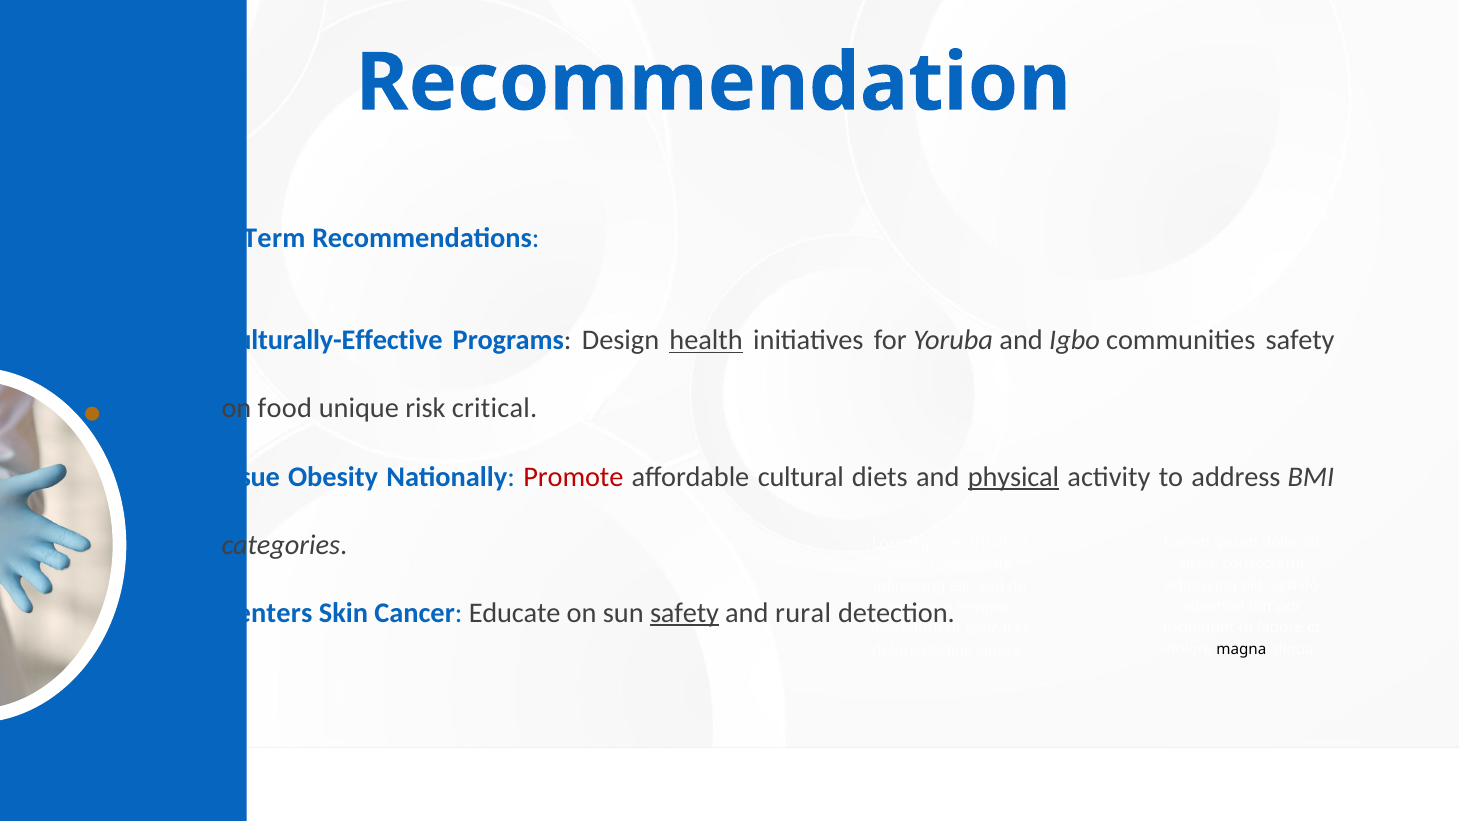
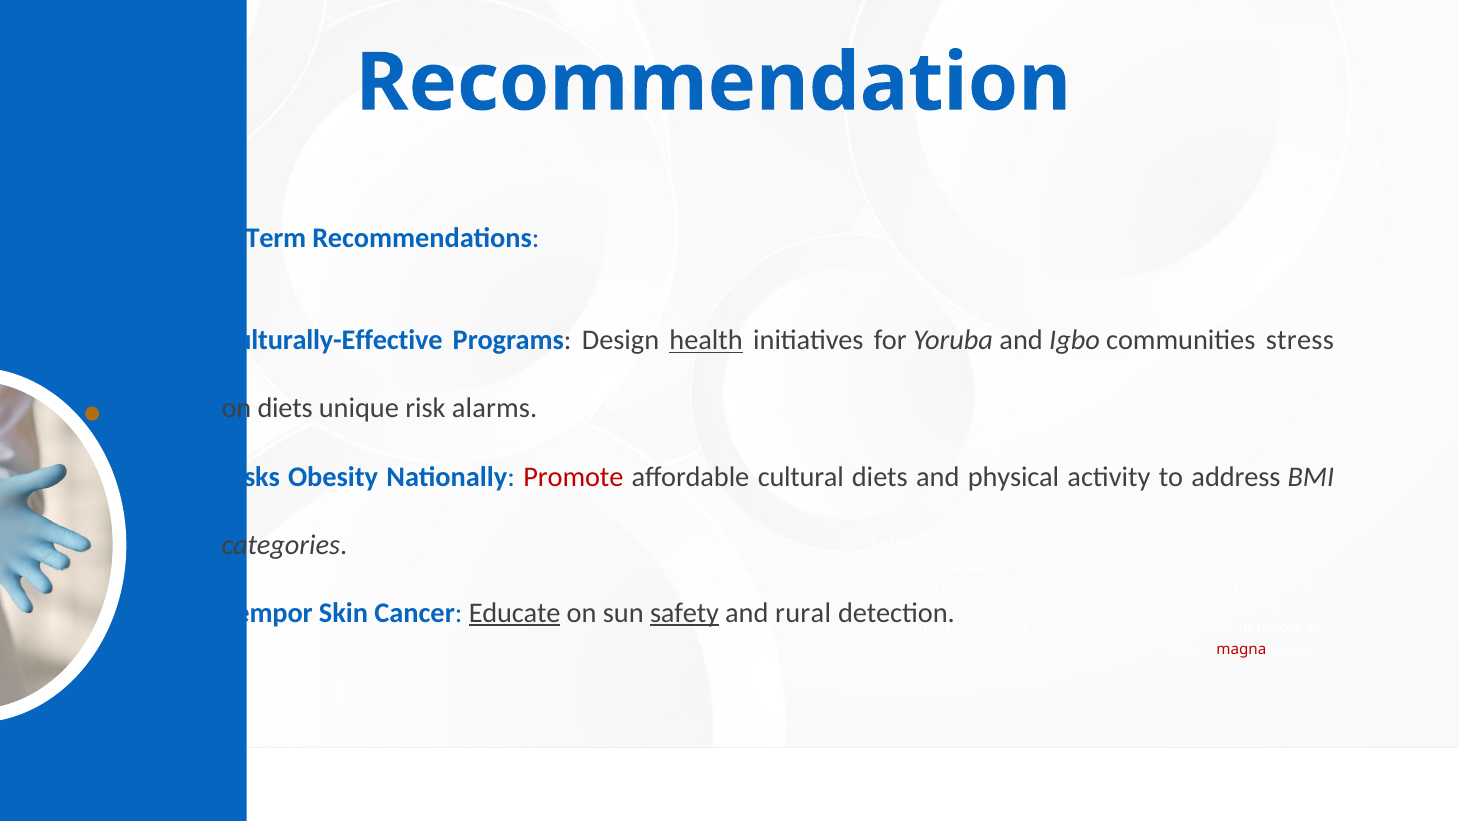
Into-Term: Into-Term -> Care-Term (246, 238)
communities safety: safety -> stress (1300, 340)
on food: food -> diets (285, 408)
risk critical: critical -> alarms (495, 408)
Issue: Issue -> Risks (251, 477)
physical underline: present -> none (1014, 477)
Centers: Centers -> Tempor (267, 613)
Educate underline: none -> present (515, 613)
magna colour: black -> red (1241, 649)
